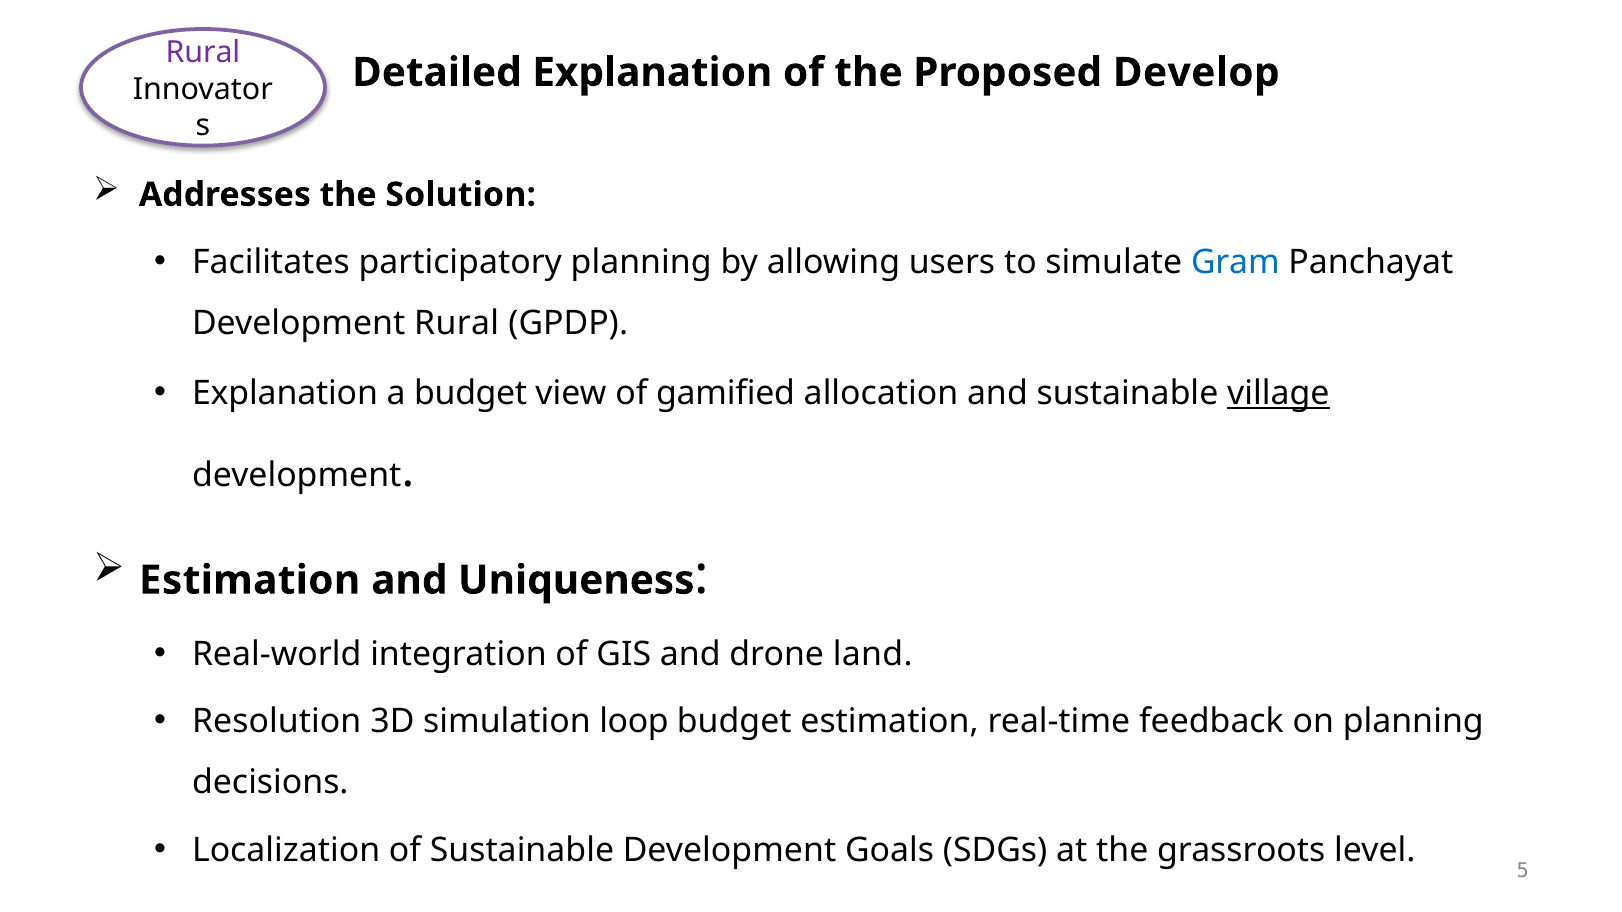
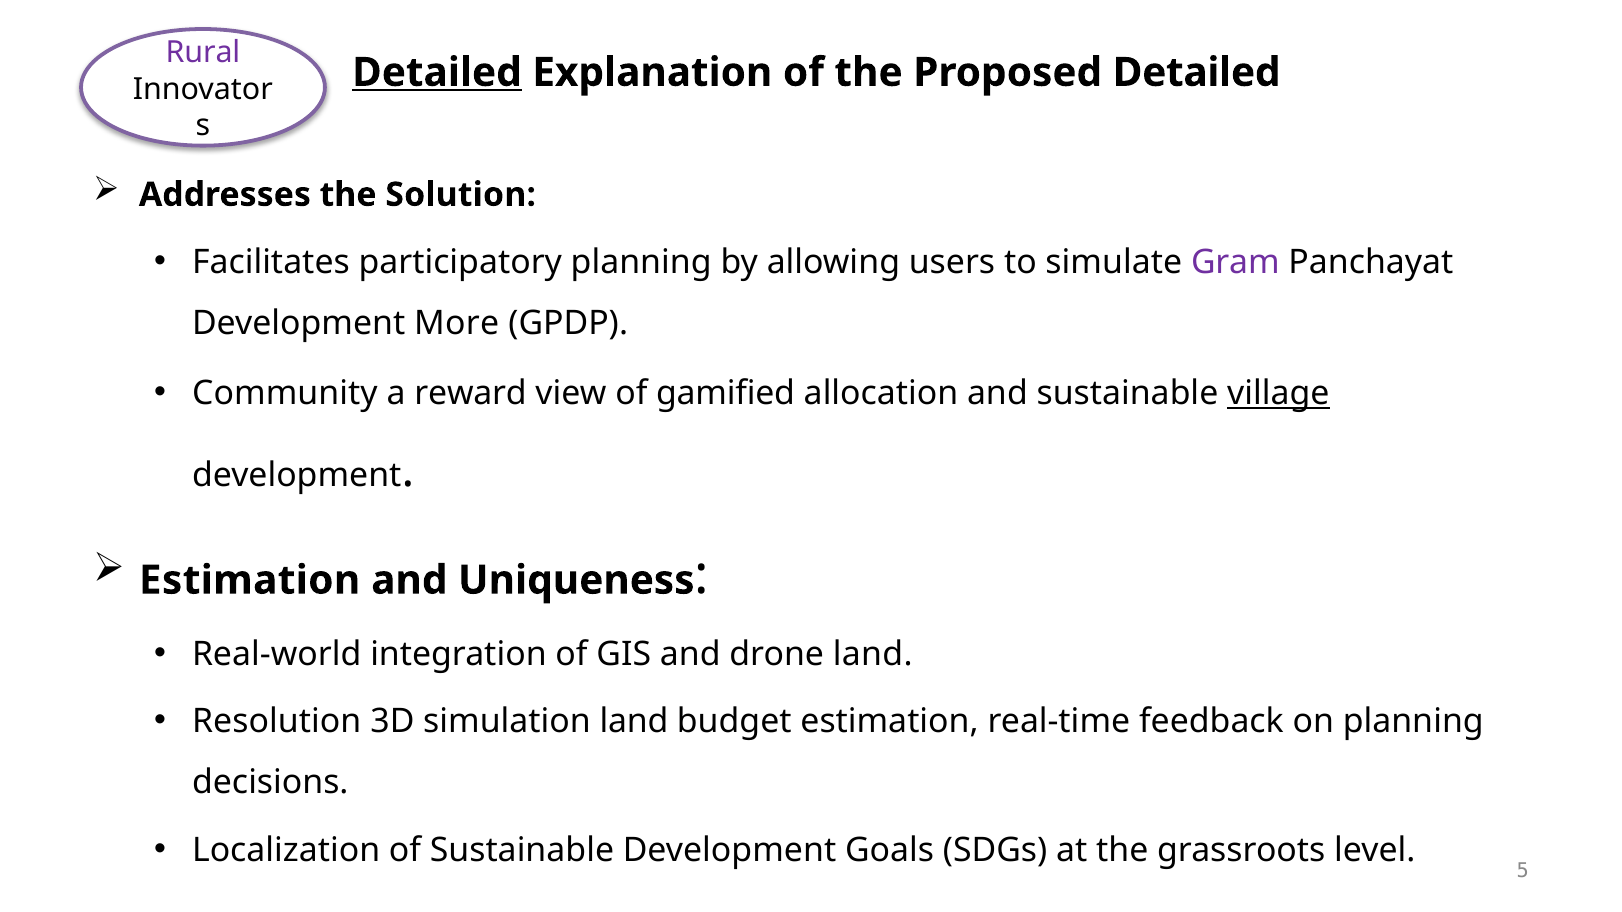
Detailed underline: none -> present (437, 73)
Proposed Develop: Develop -> Detailed (1197, 73)
Gram colour: blue -> purple (1235, 262)
Development Rural: Rural -> More (457, 323)
Explanation: Explanation -> Community (285, 393)
a budget: budget -> reward (471, 393)
simulation loop: loop -> land (634, 722)
